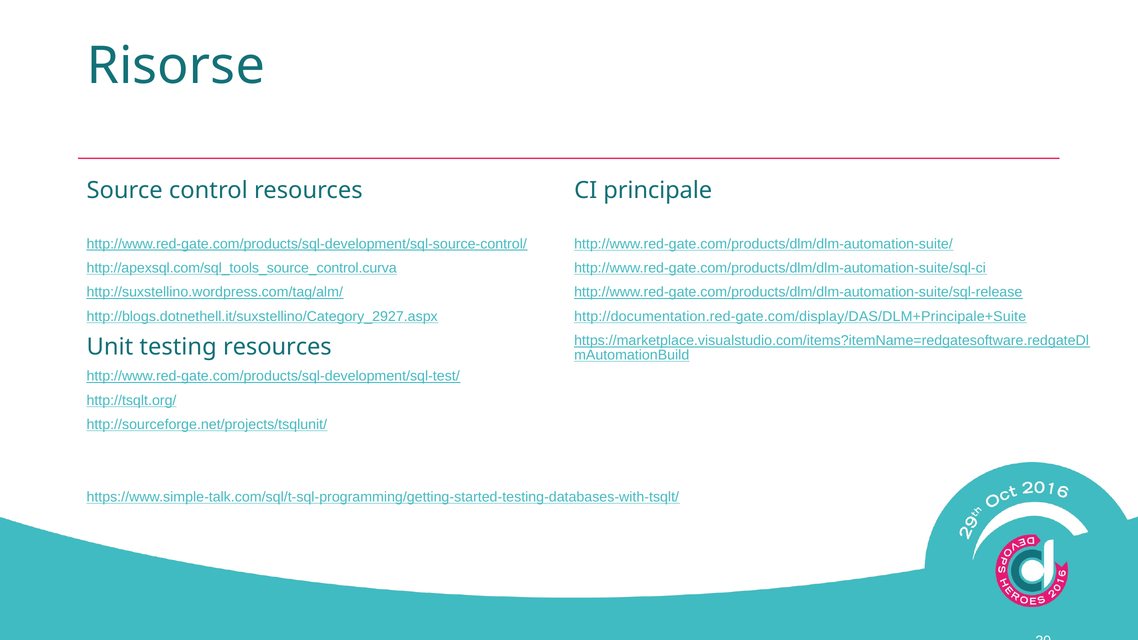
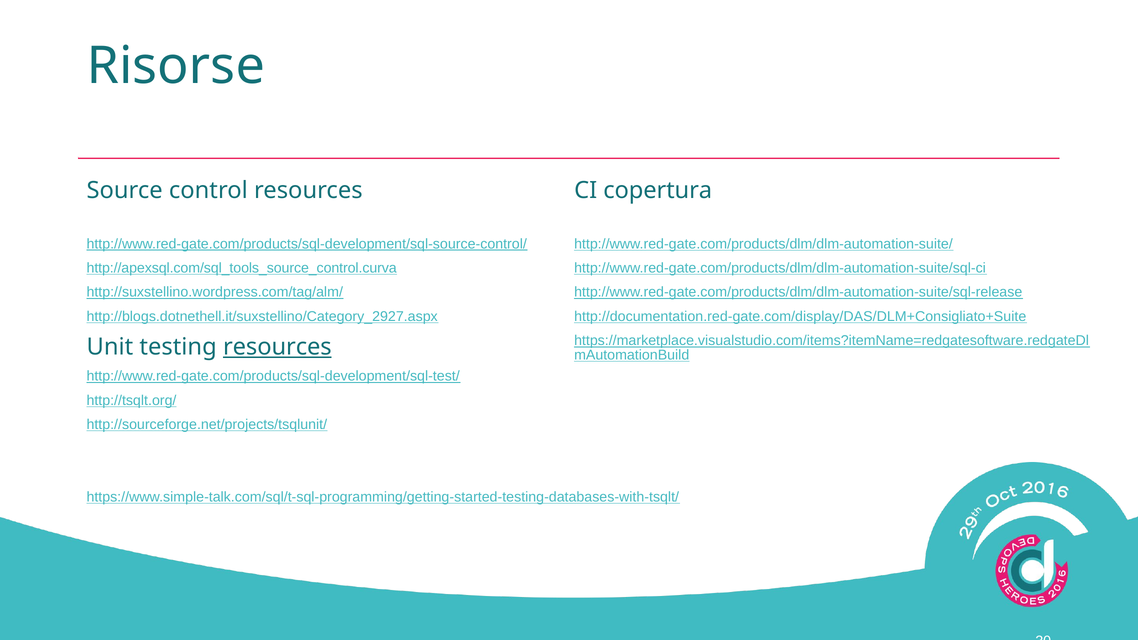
principale: principale -> copertura (658, 191)
http://documentation.red-gate.com/display/DAS/DLM+Principale+Suite: http://documentation.red-gate.com/display/DAS/DLM+Principale+Suite -> http://documentation.red-gate.com/display/DAS/DLM+Consigliato+Suite (800, 317)
resources underline: none -> present (277, 347)
